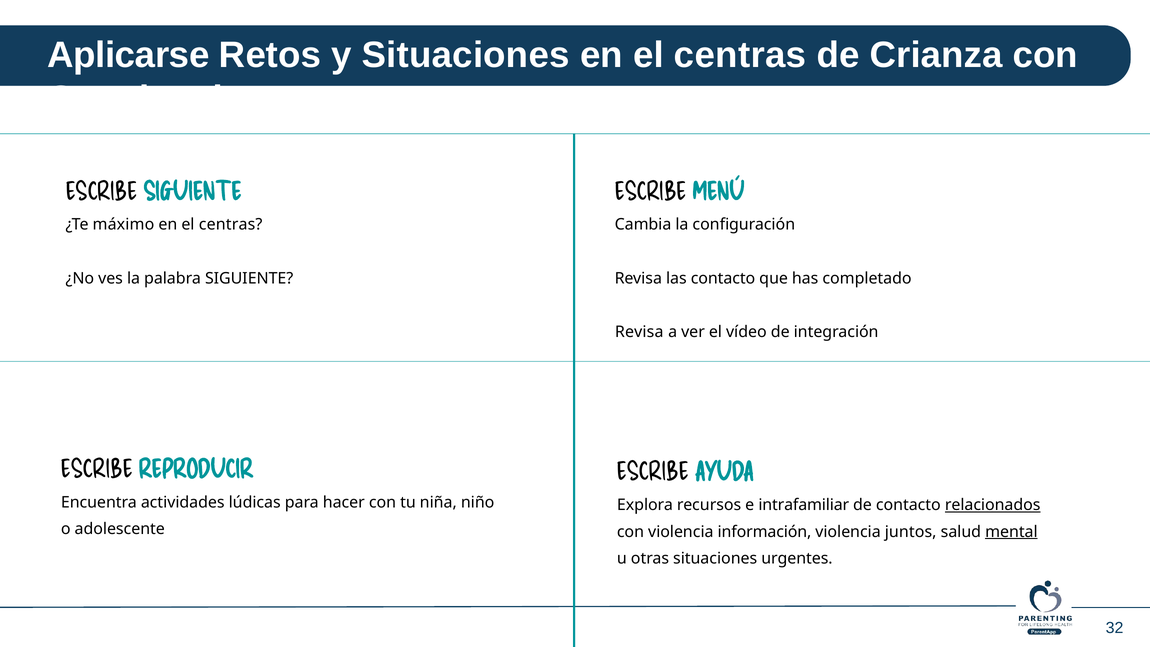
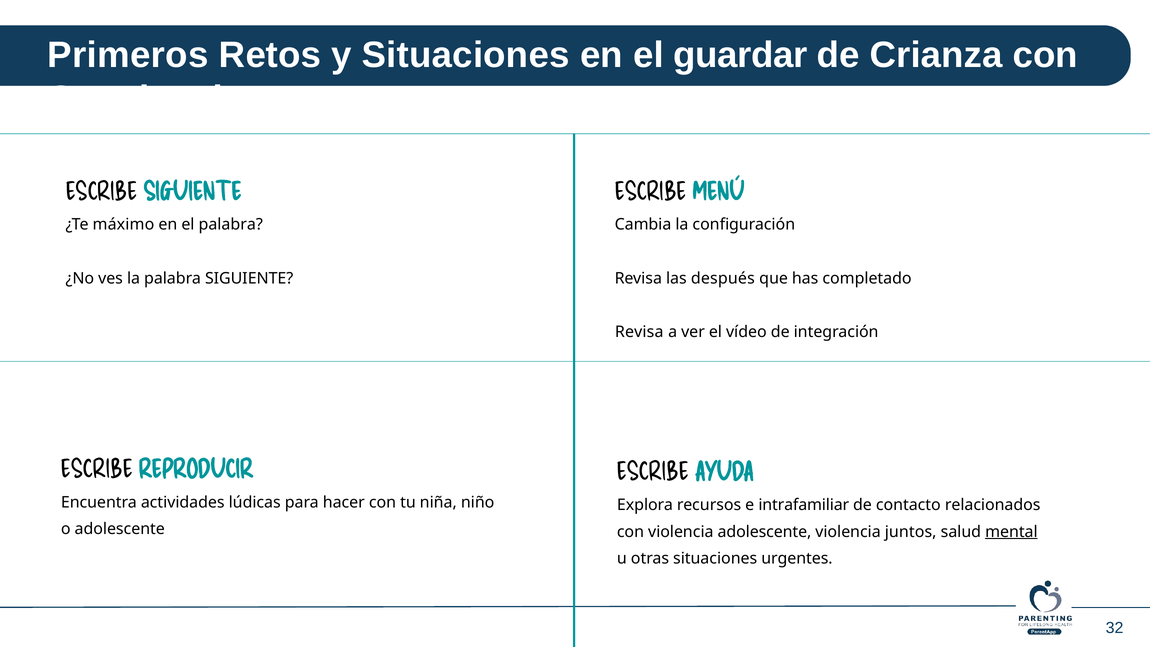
Aplicarse: Aplicarse -> Primeros (128, 55)
centras: centras -> guardar (740, 55)
centras: centras -> palabra (231, 225)
las contacto: contacto -> después (723, 278)
relacionados underline: present -> none (993, 505)
violencia información: información -> adolescente (764, 532)
